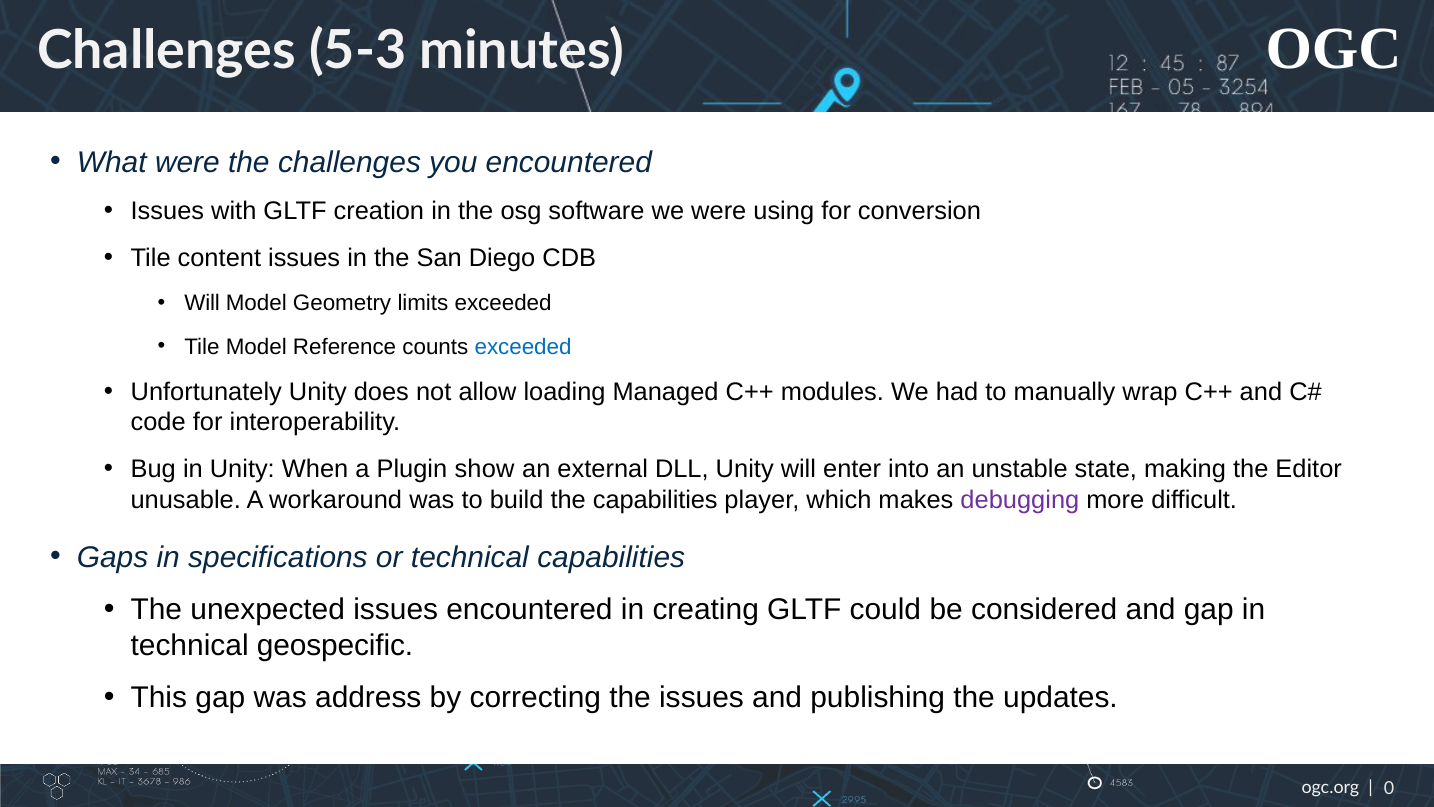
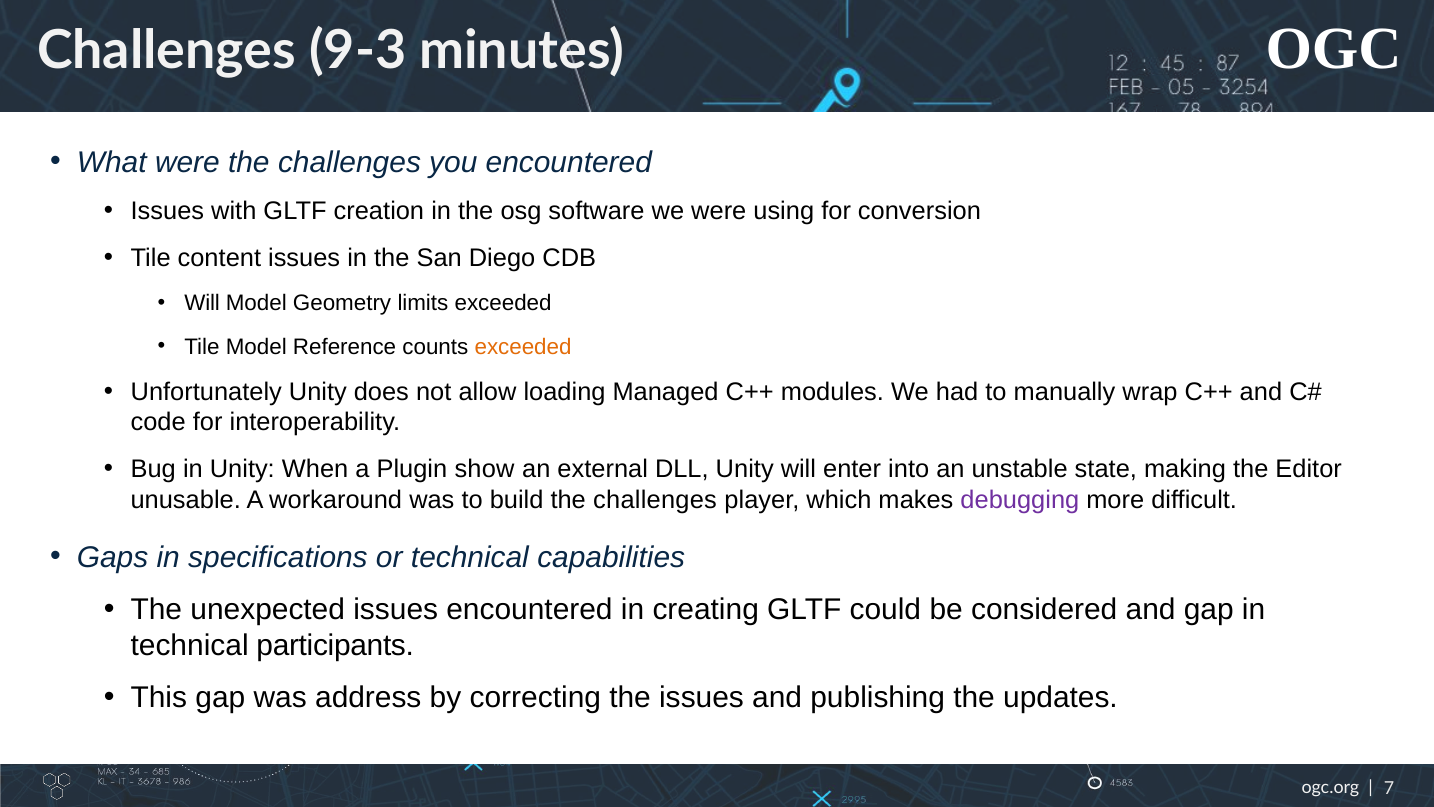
5-3: 5-3 -> 9-3 (358, 51)
exceeded colour: blue -> orange (523, 347)
build the capabilities: capabilities -> challenges (655, 500)
geospecific: geospecific -> participants (335, 645)
0: 0 -> 7 (1389, 788)
